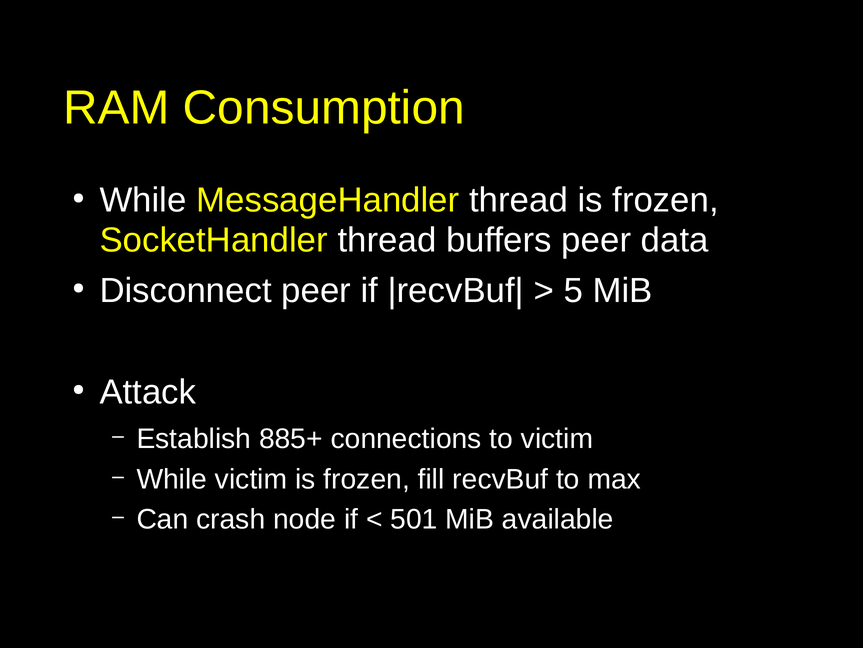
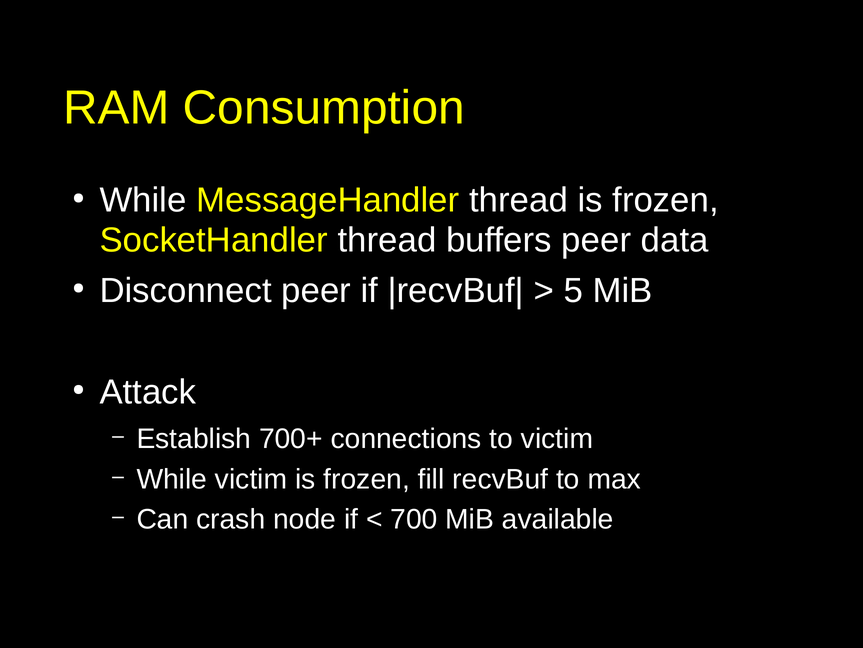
885+: 885+ -> 700+ (291, 439)
501: 501 -> 700 (414, 519)
